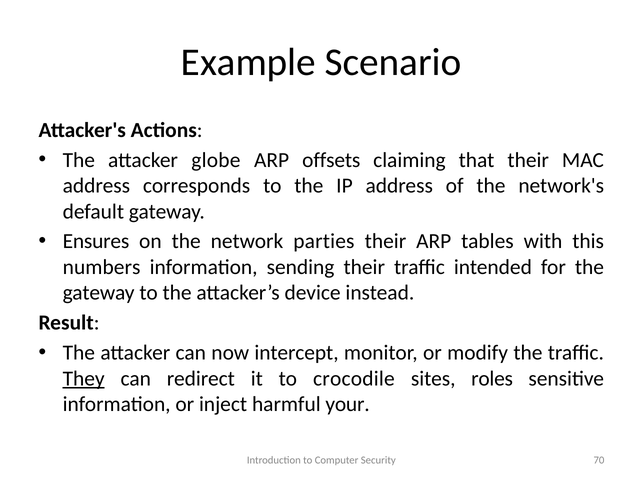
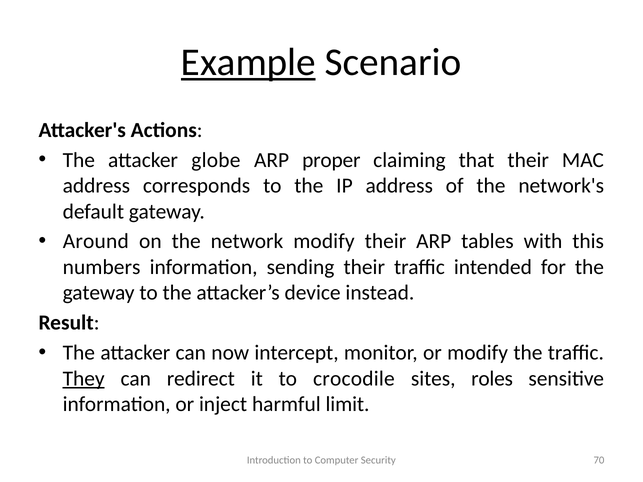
Example underline: none -> present (248, 62)
offsets: offsets -> proper (331, 160)
Ensures: Ensures -> Around (96, 242)
network parties: parties -> modify (324, 242)
your: your -> limit (347, 404)
